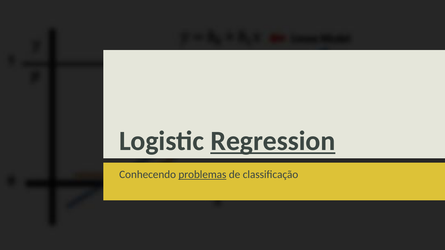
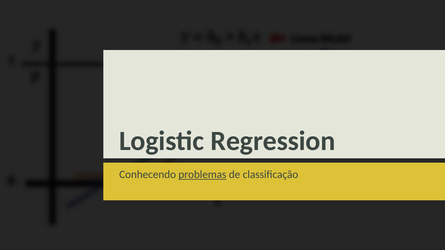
Regression underline: present -> none (273, 141)
